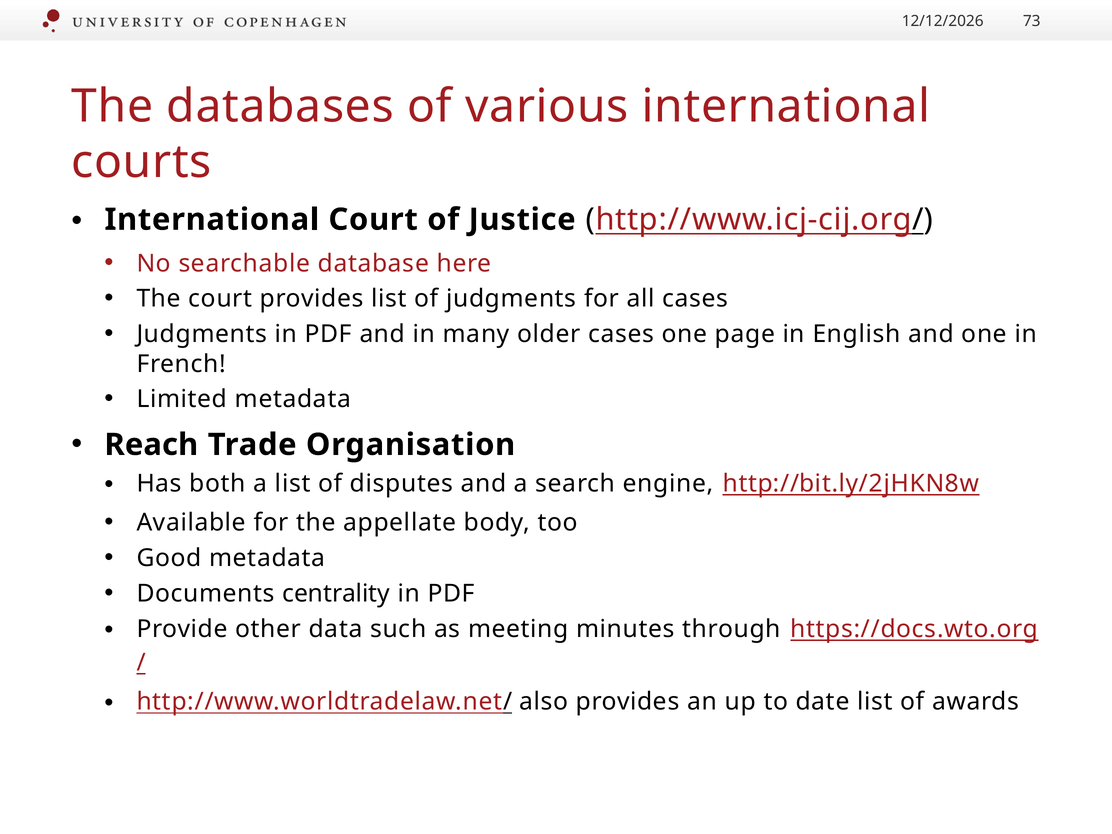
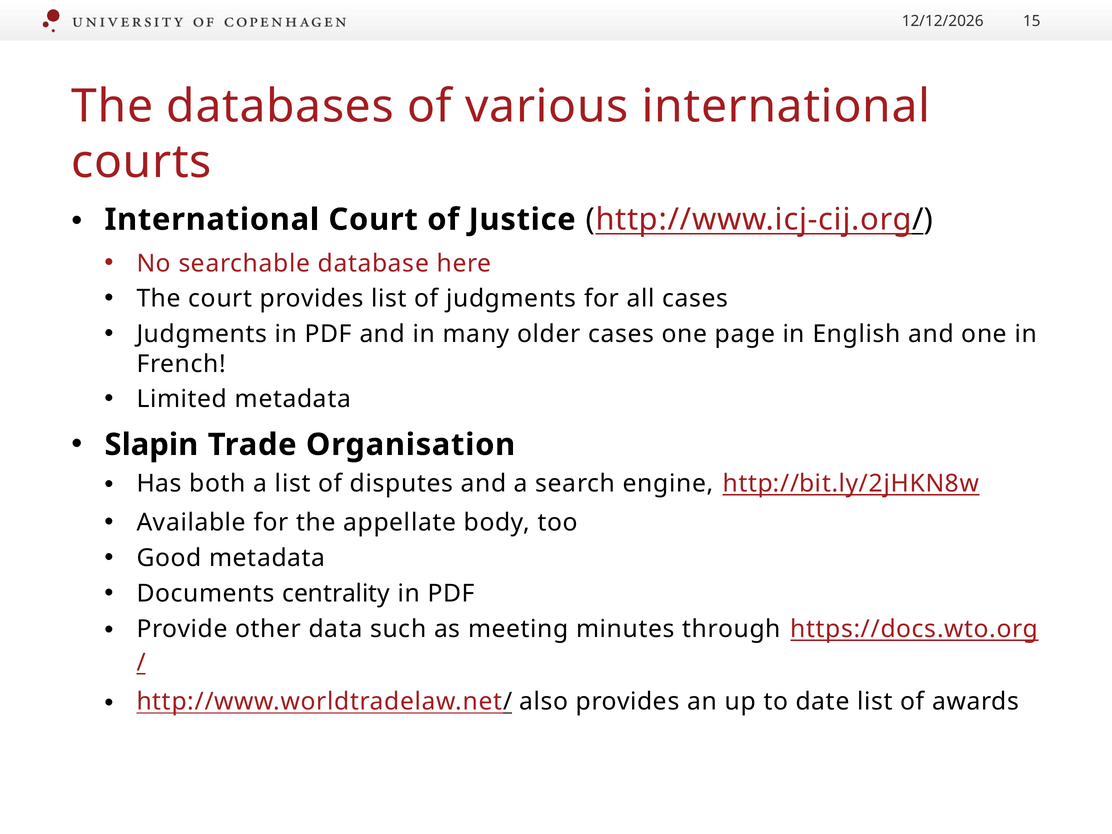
73: 73 -> 15 (1032, 21)
Reach: Reach -> Slapin (151, 445)
